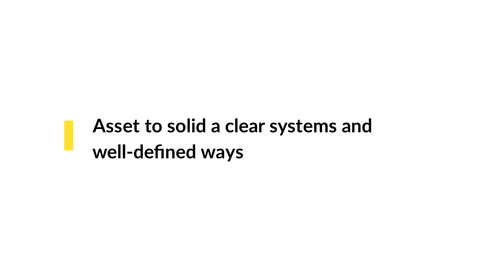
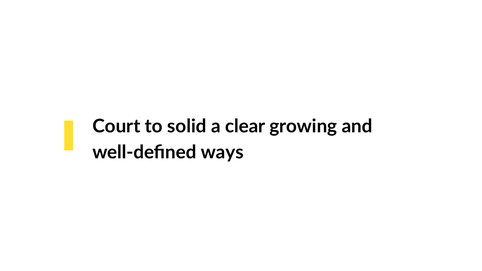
Asset: Asset -> Court (116, 126)
systems: systems -> growing (303, 126)
